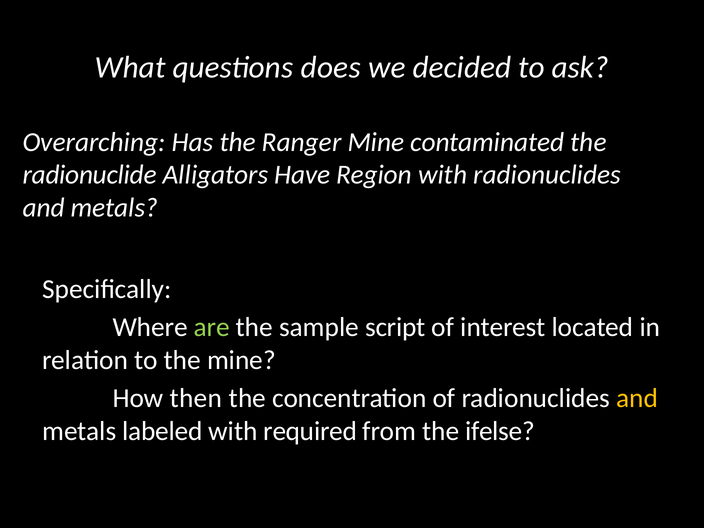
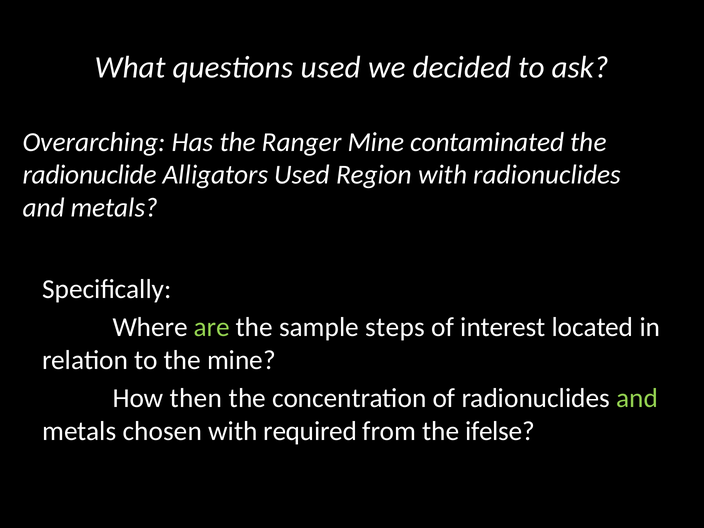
questions does: does -> used (331, 67)
Alligators Have: Have -> Used (302, 175)
script: script -> steps (395, 327)
and colour: yellow -> light green (637, 398)
labeled: labeled -> chosen (162, 431)
